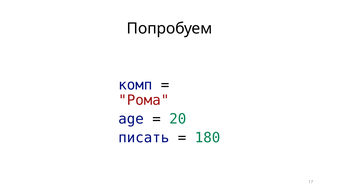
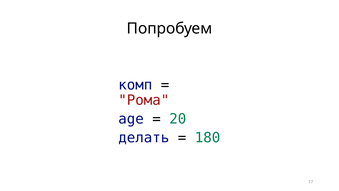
писать: писать -> делать (144, 138)
